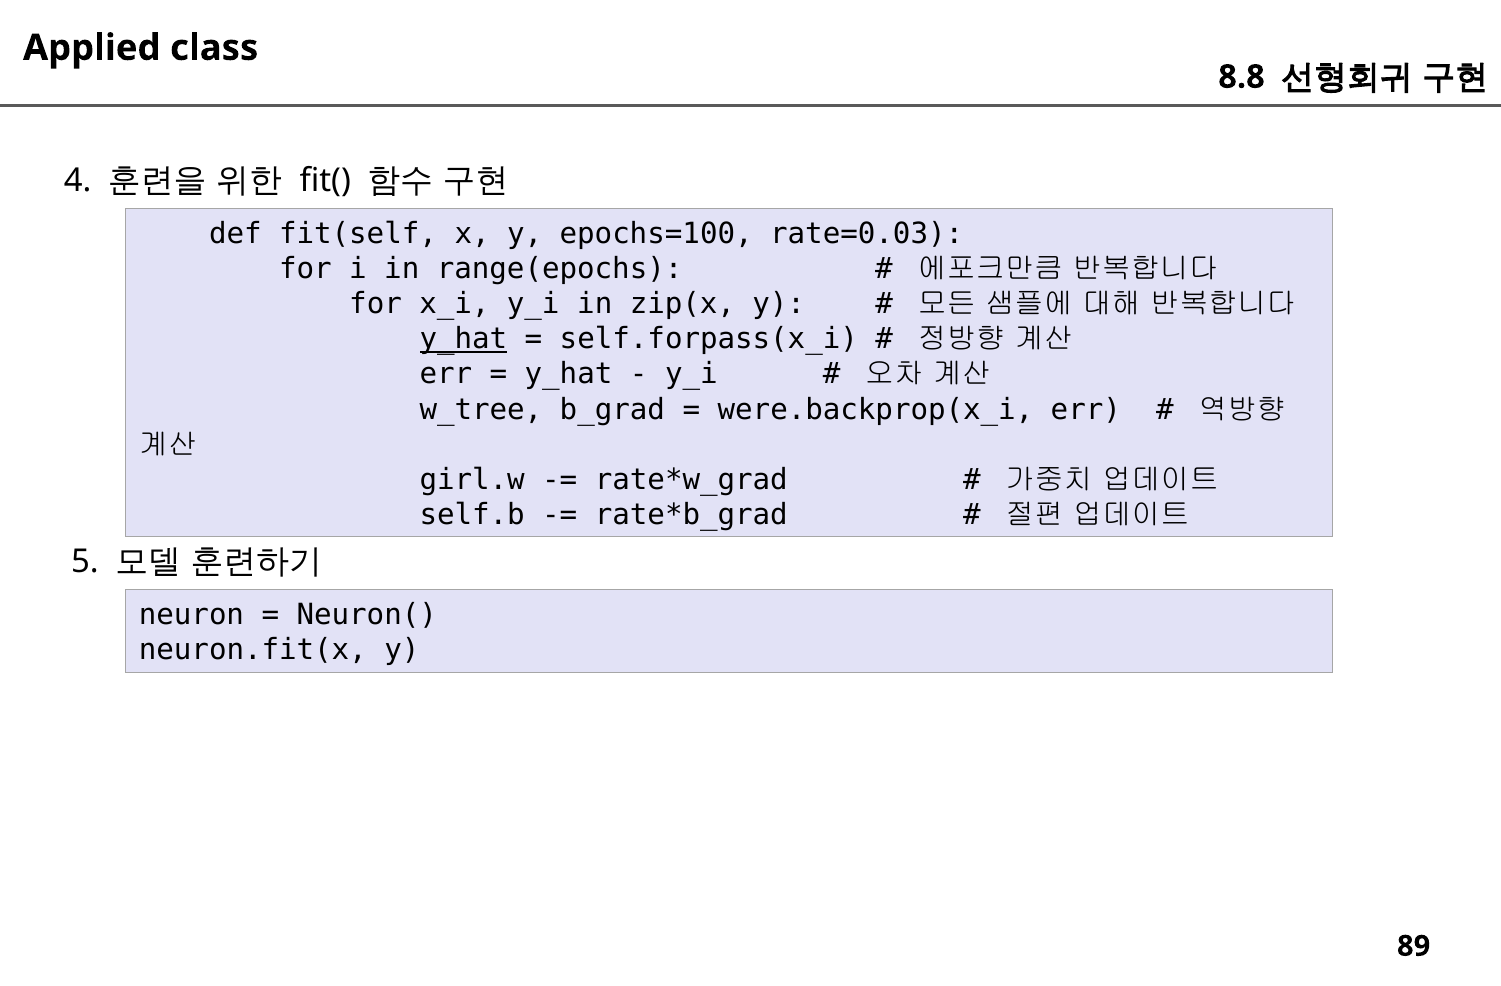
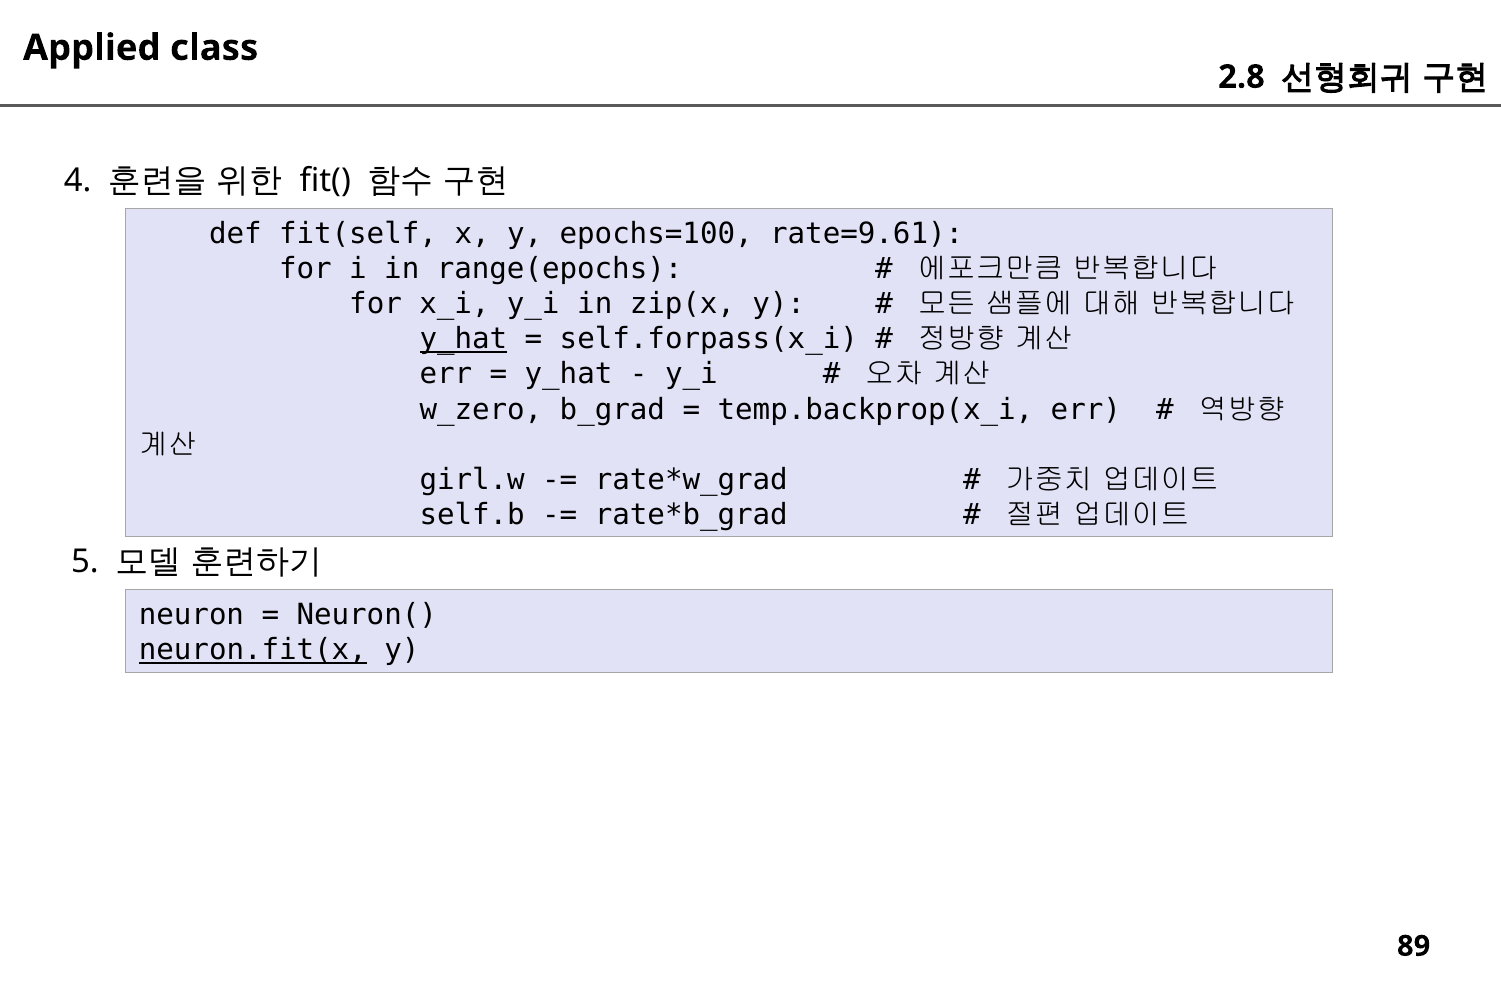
8.8: 8.8 -> 2.8 (1242, 77)
rate=0.03: rate=0.03 -> rate=9.61 (867, 234)
w_tree: w_tree -> w_zero (481, 409)
were.backprop(x_i: were.backprop(x_i -> temp.backprop(x_i (875, 409)
neuron.fit(x underline: none -> present (253, 650)
